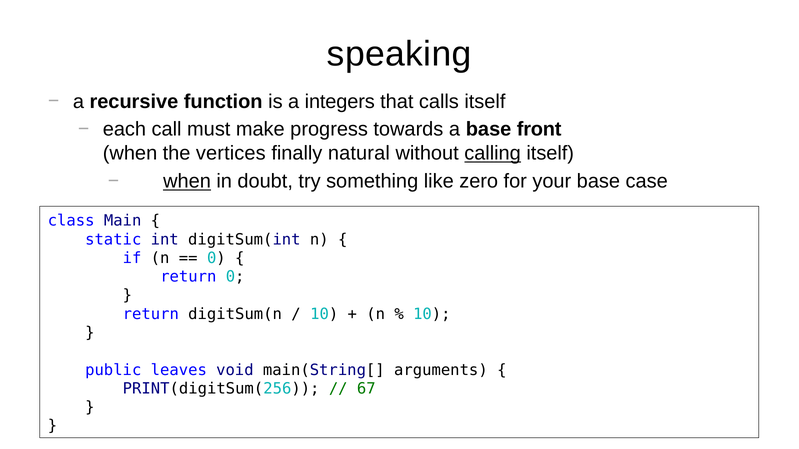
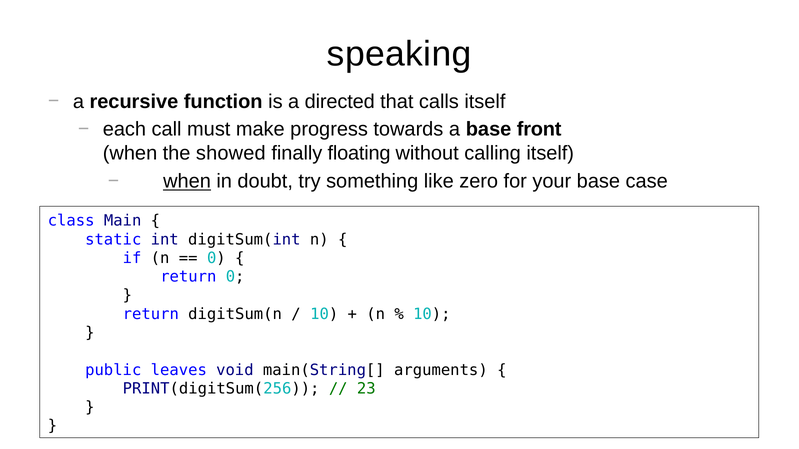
integers: integers -> directed (340, 102)
vertices: vertices -> showed (231, 153)
natural: natural -> floating (359, 153)
calling underline: present -> none (493, 153)
67: 67 -> 23 (366, 389)
